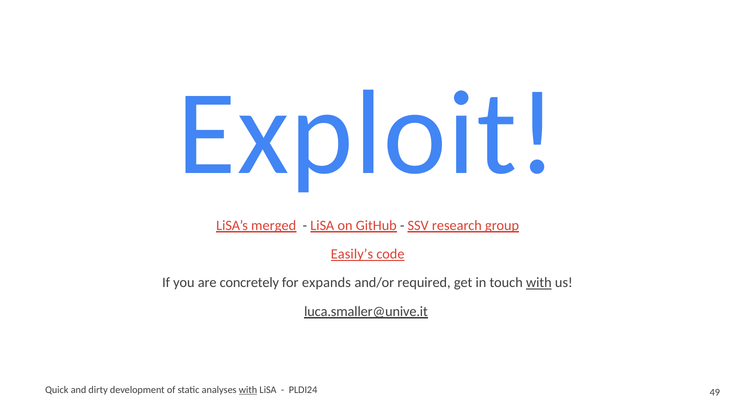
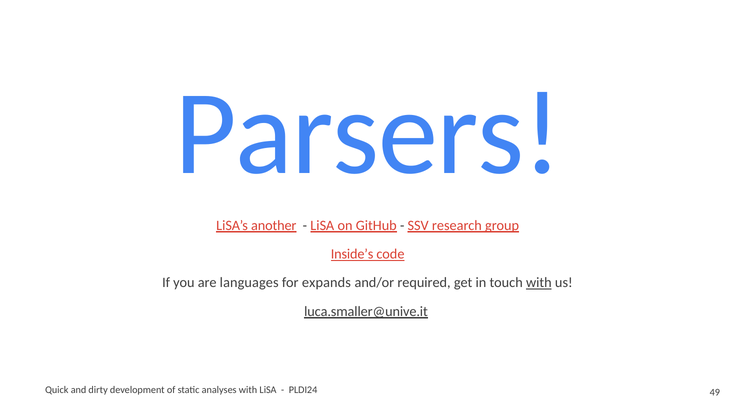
Exploit: Exploit -> Parsers (368, 134)
merged: merged -> another (274, 226)
Easily’s: Easily’s -> Inside’s (352, 254)
concretely: concretely -> languages (249, 283)
with underline: present -> none (248, 390)
